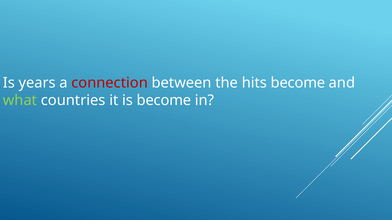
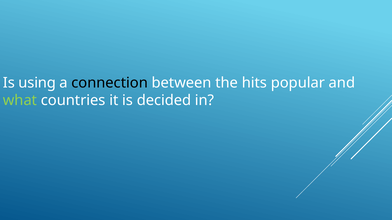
years: years -> using (37, 83)
connection colour: red -> black (110, 83)
hits become: become -> popular (298, 83)
is become: become -> decided (164, 101)
